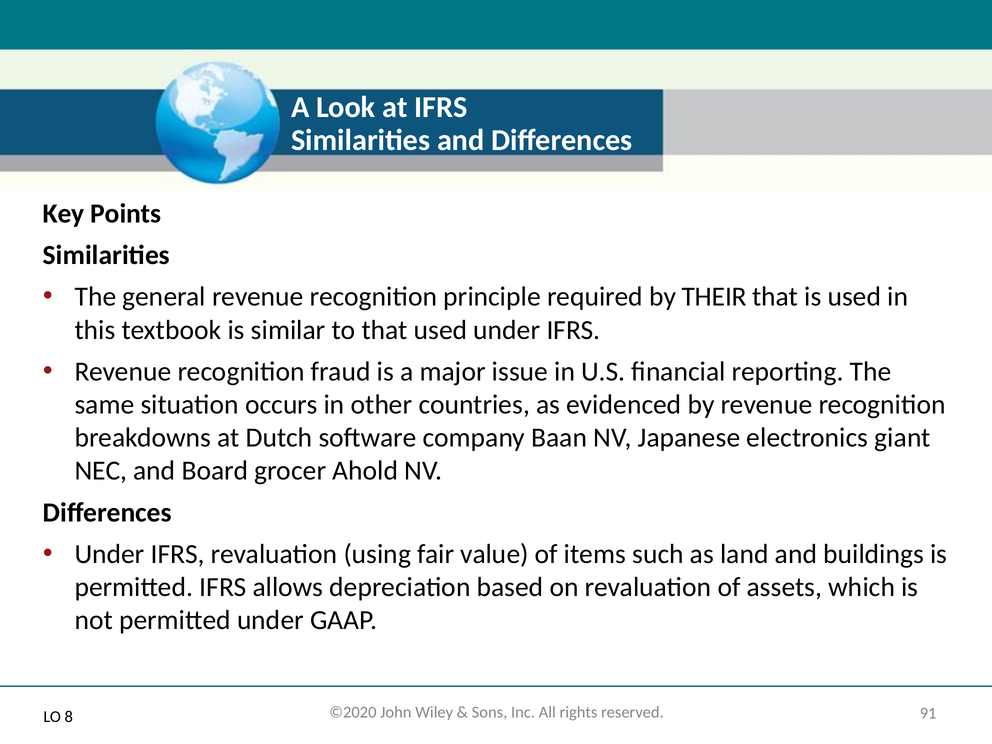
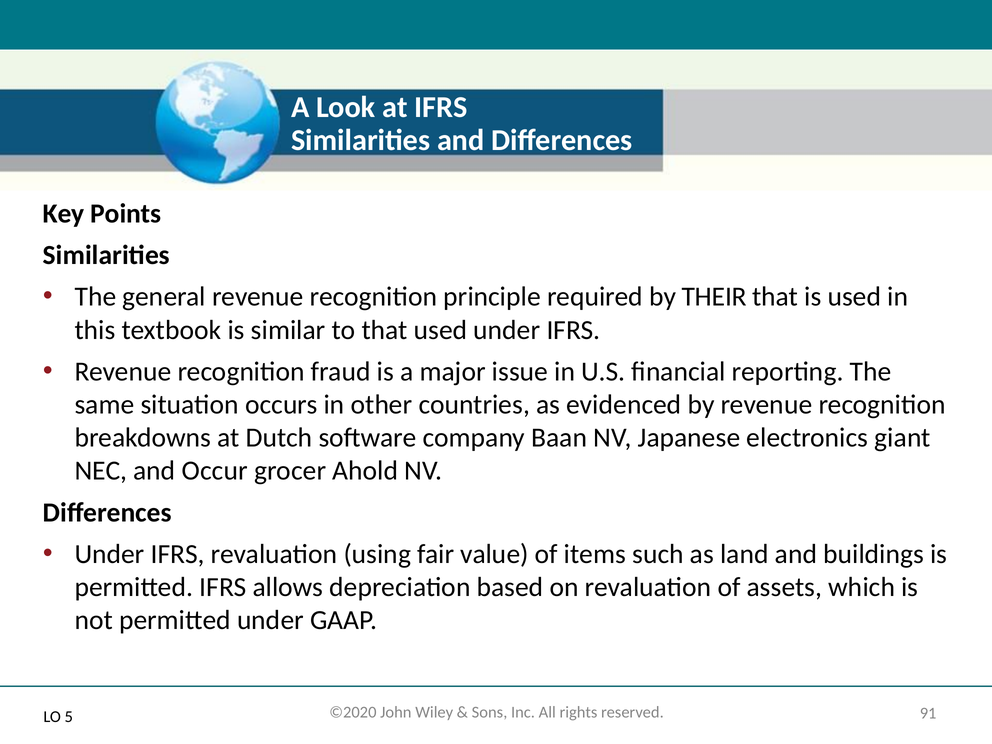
Board: Board -> Occur (215, 471)
8: 8 -> 5 (69, 717)
